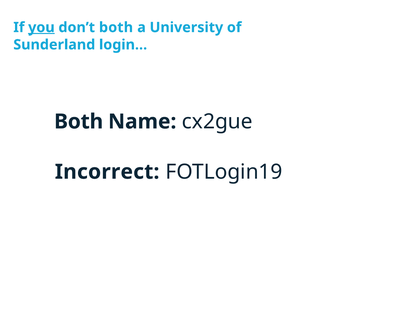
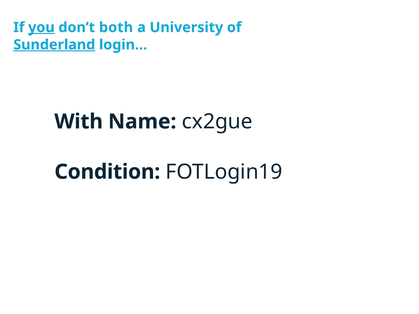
Sunderland underline: none -> present (54, 45)
Both: Both -> With (79, 122)
Incorrect: Incorrect -> Condition (107, 172)
